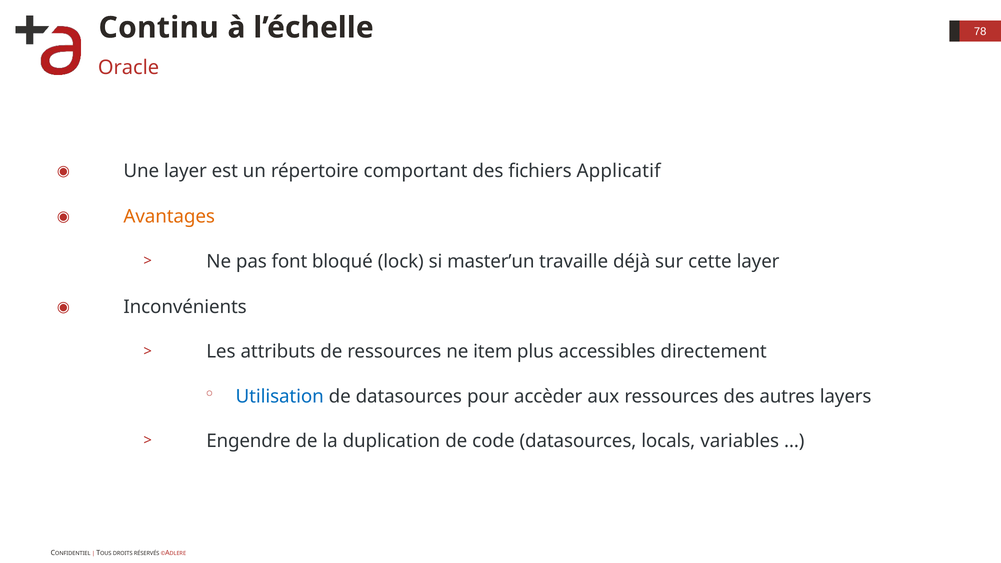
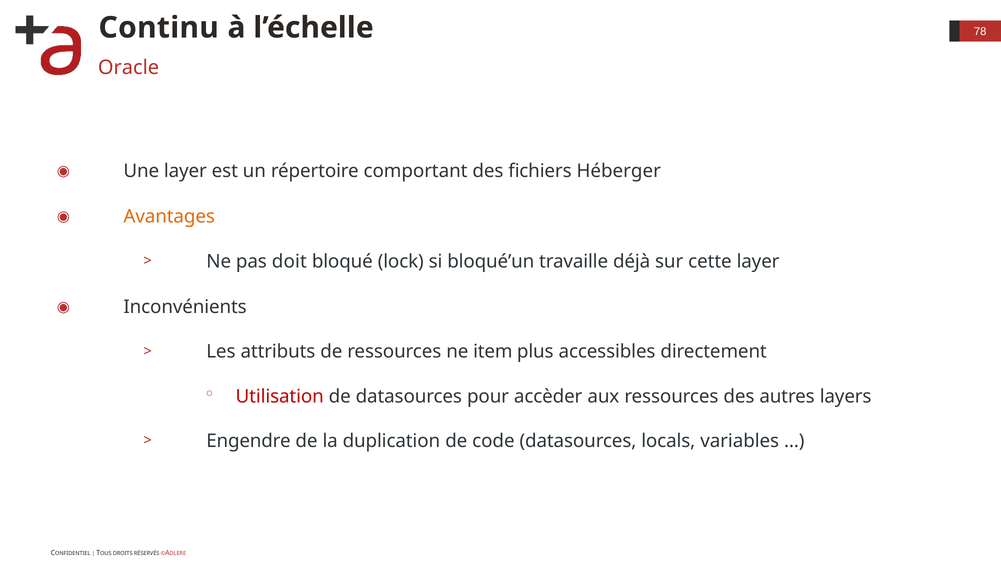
Applicatif: Applicatif -> Héberger (619, 171)
font: font -> doit (289, 261)
master’un: master’un -> bloqué’un (491, 261)
Utilisation colour: blue -> red (280, 396)
